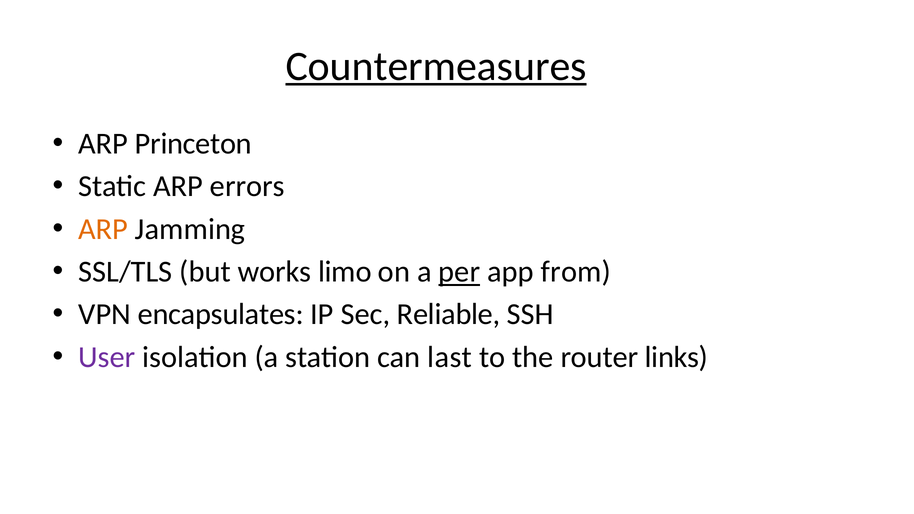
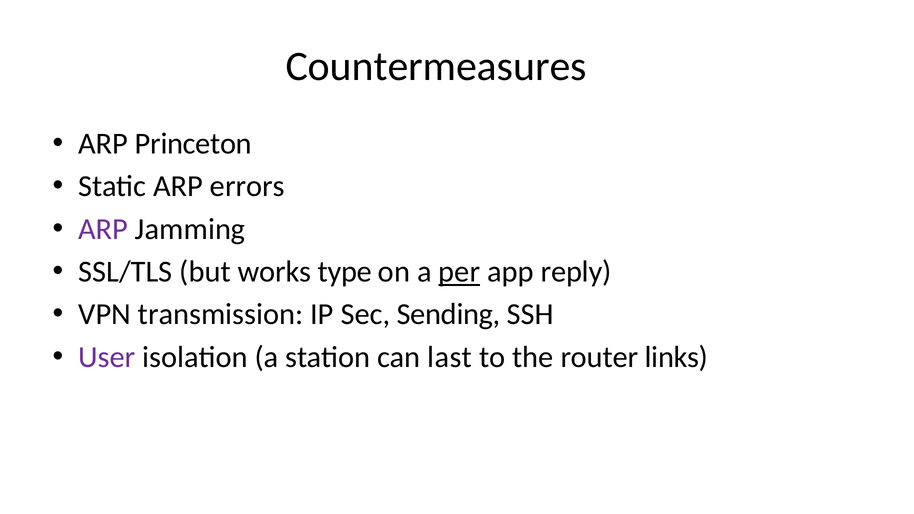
Countermeasures underline: present -> none (436, 66)
ARP colour: orange -> purple (103, 229)
limo: limo -> type (345, 272)
from: from -> reply (576, 272)
encapsulates: encapsulates -> transmission (221, 314)
Reliable: Reliable -> Sending (449, 314)
